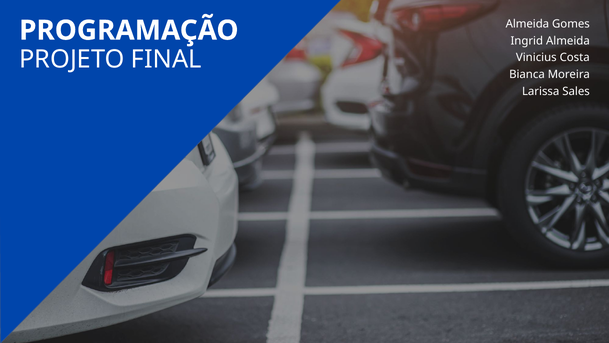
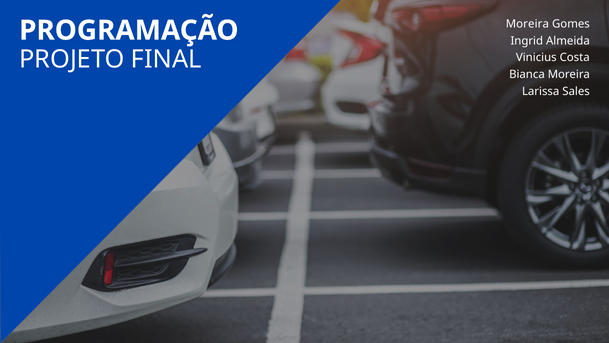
Almeida: Almeida -> Moreira (527, 24)
